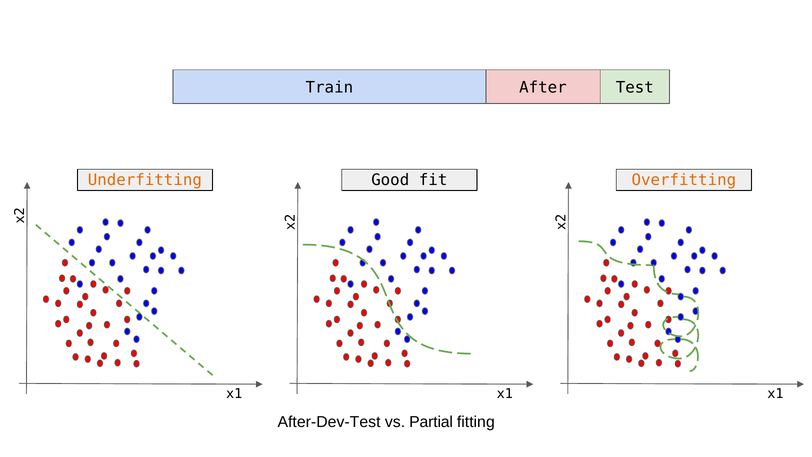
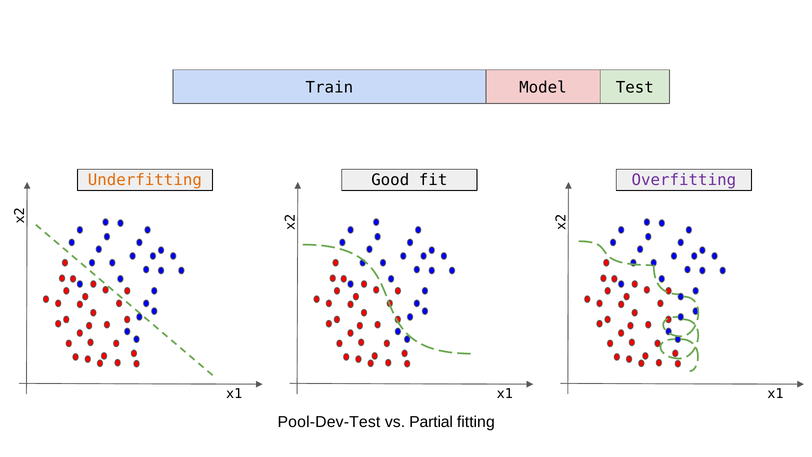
After: After -> Model (543, 88)
Overfitting colour: orange -> purple (684, 180)
After-Dev-Test: After-Dev-Test -> Pool-Dev-Test (329, 422)
